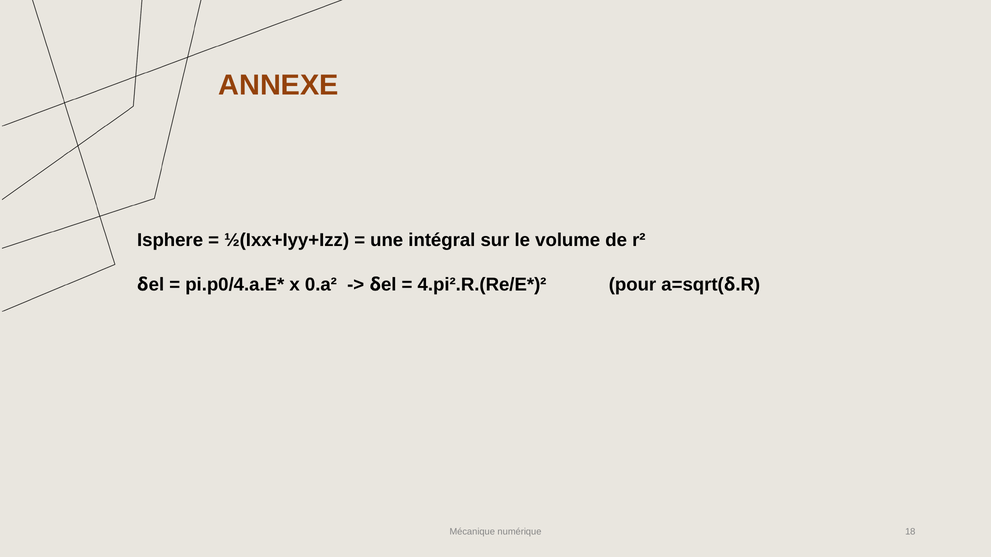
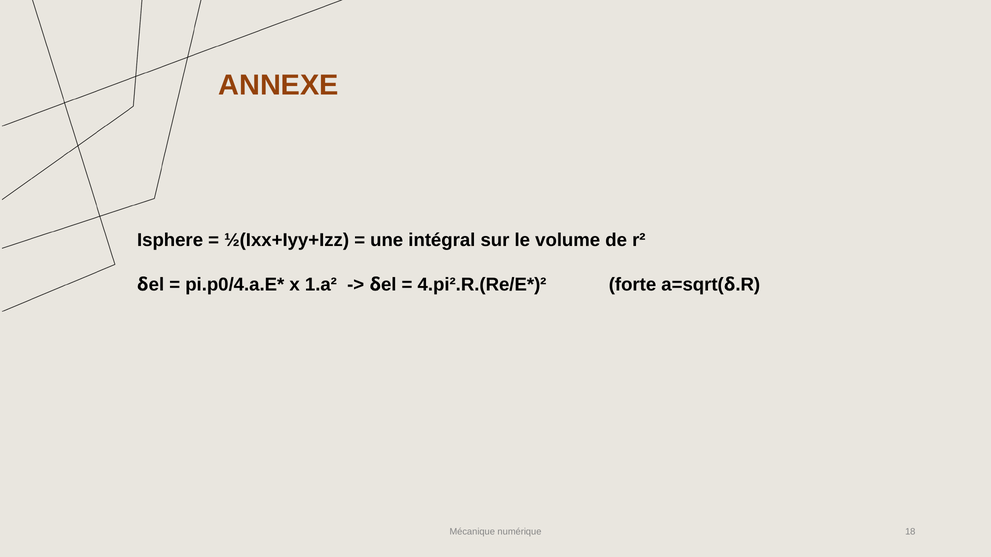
0.a²: 0.a² -> 1.a² (321, 285)
pour: pour -> forte (632, 285)
